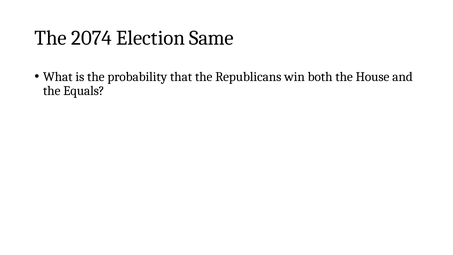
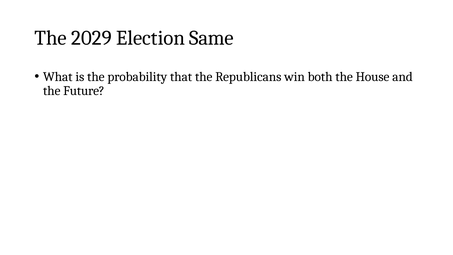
2074: 2074 -> 2029 (91, 38)
Equals: Equals -> Future (84, 91)
